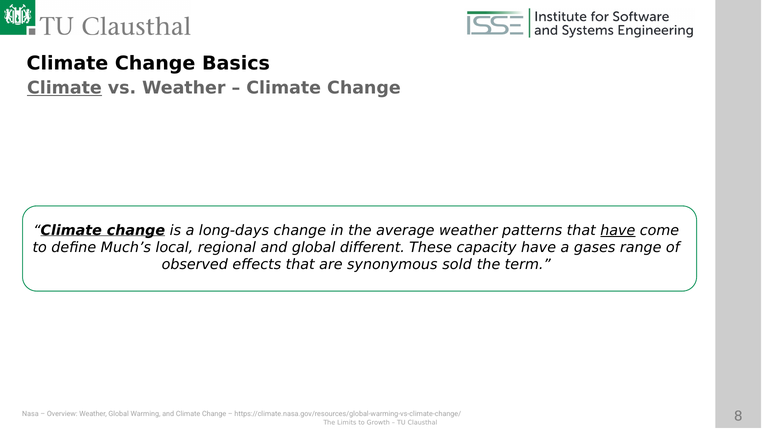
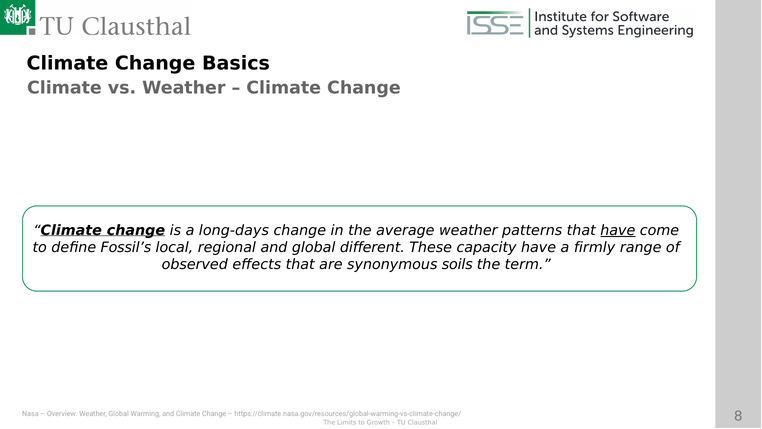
Climate underline: present -> none (64, 88)
Much’s: Much’s -> Fossil’s (126, 247)
gases: gases -> firmly (595, 247)
sold: sold -> soils (457, 264)
